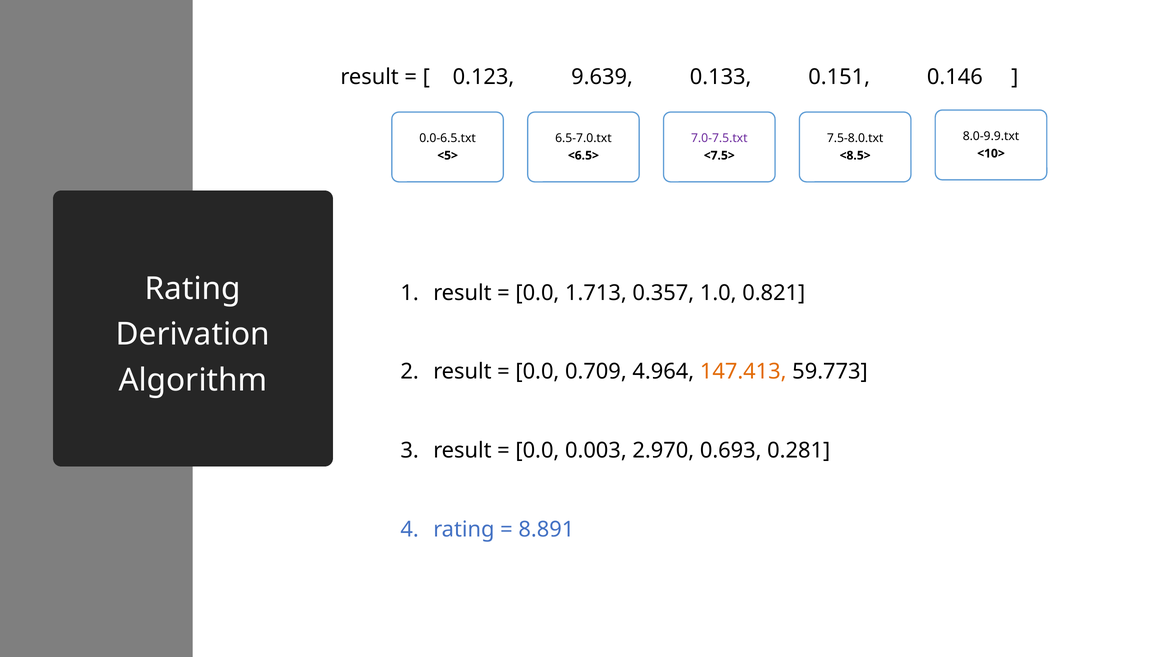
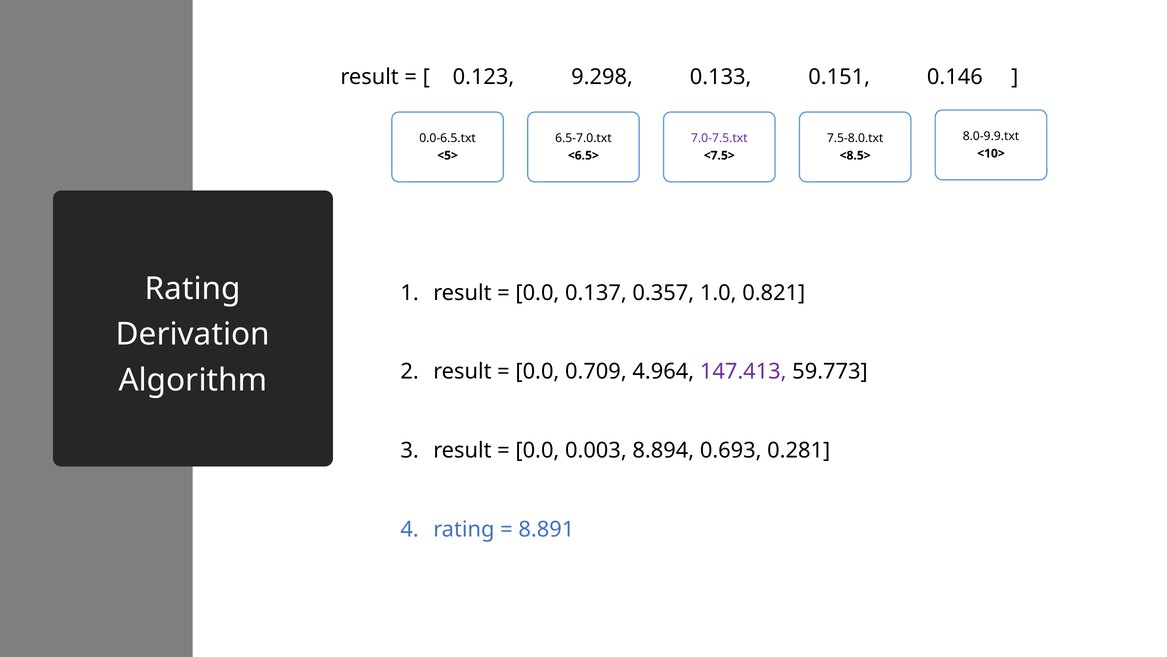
9.639: 9.639 -> 9.298 (602, 77)
1.713: 1.713 -> 0.137 (596, 293)
147.413 colour: orange -> purple (743, 371)
2.970: 2.970 -> 8.894 (663, 450)
